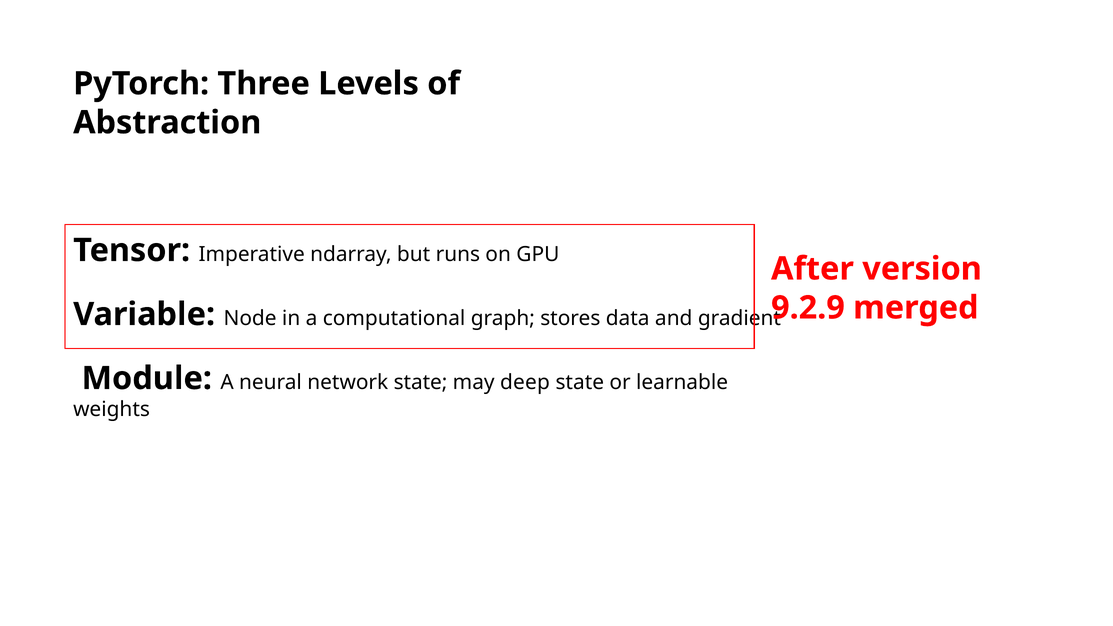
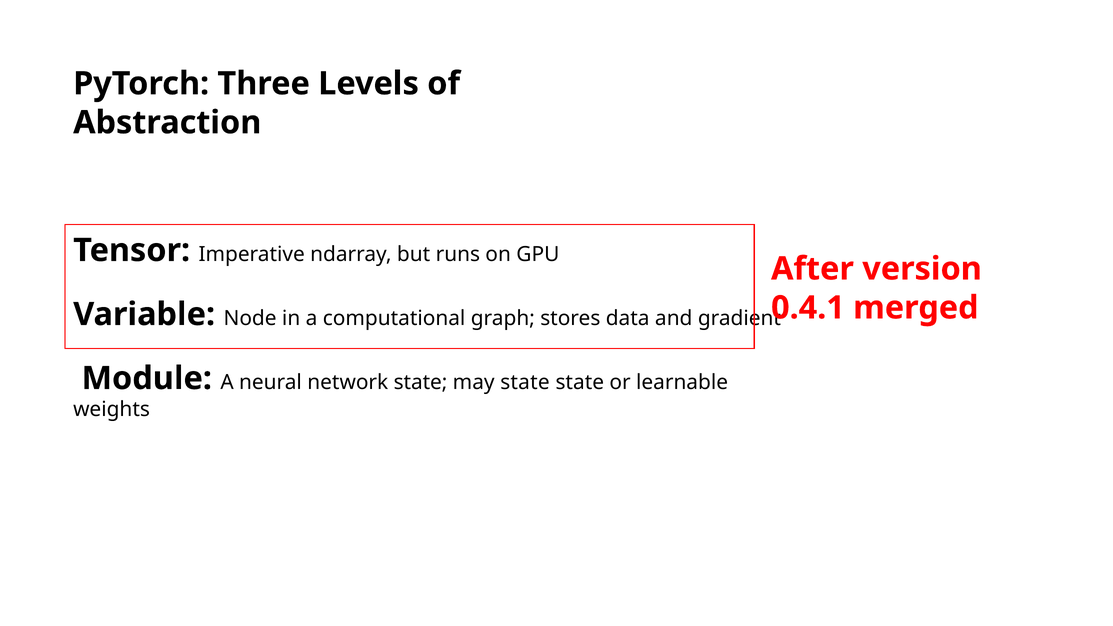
9.2.9: 9.2.9 -> 0.4.1 (808, 308)
may deep: deep -> state (525, 382)
